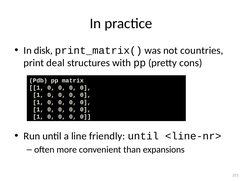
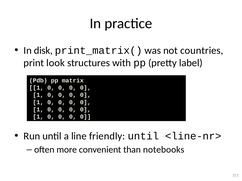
deal: deal -> look (56, 63)
cons: cons -> label (191, 63)
expansions: expansions -> notebooks (164, 150)
